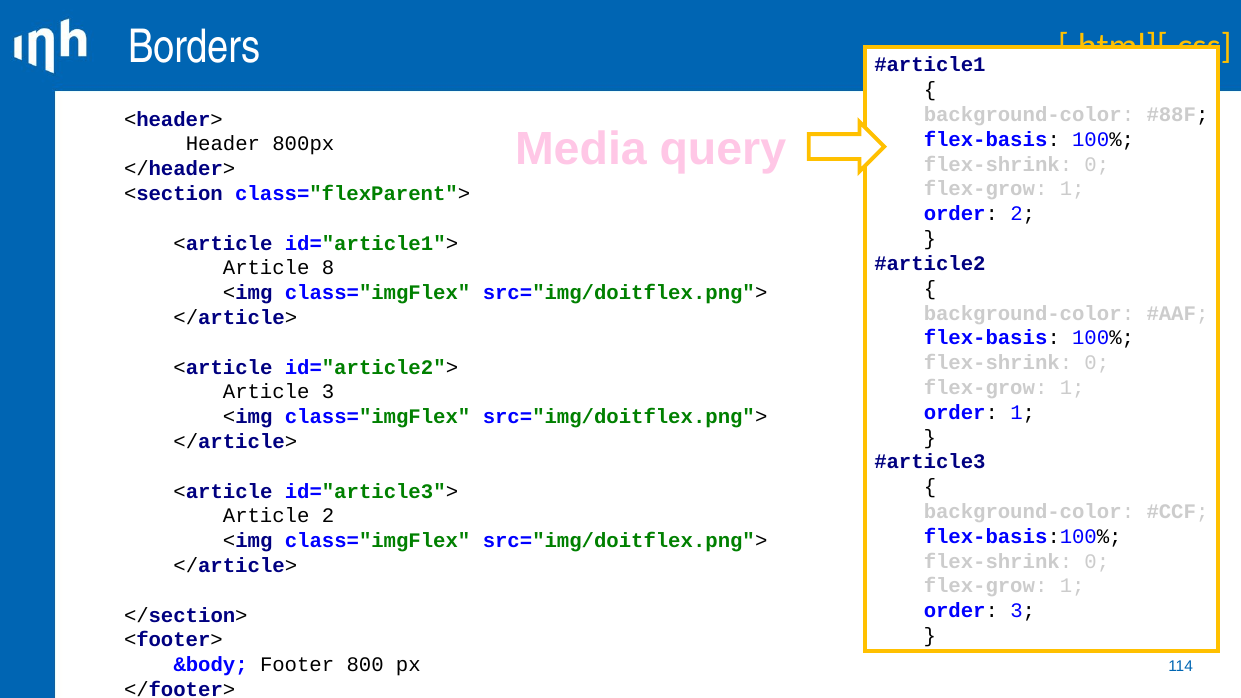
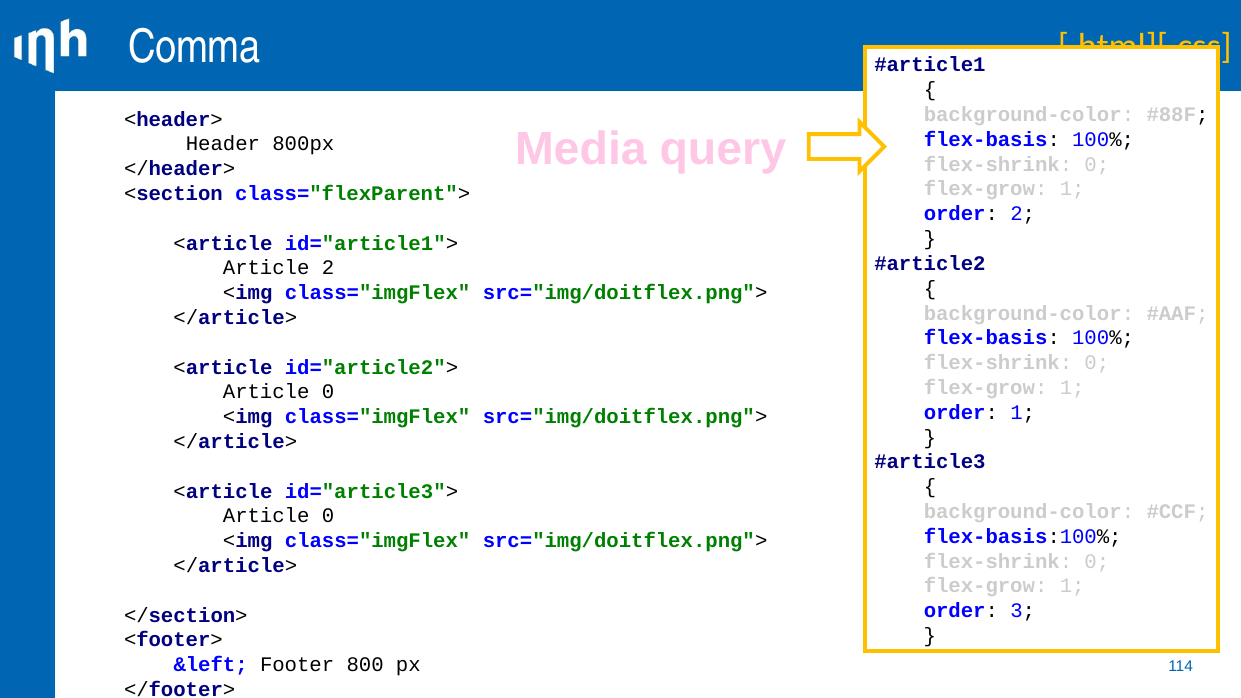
Borders: Borders -> Comma (194, 47)
Article 8: 8 -> 2 (328, 268)
3: 3 -> 0 (328, 392)
2: 2 -> 0 (328, 516)
&body: &body -> &left (211, 665)
